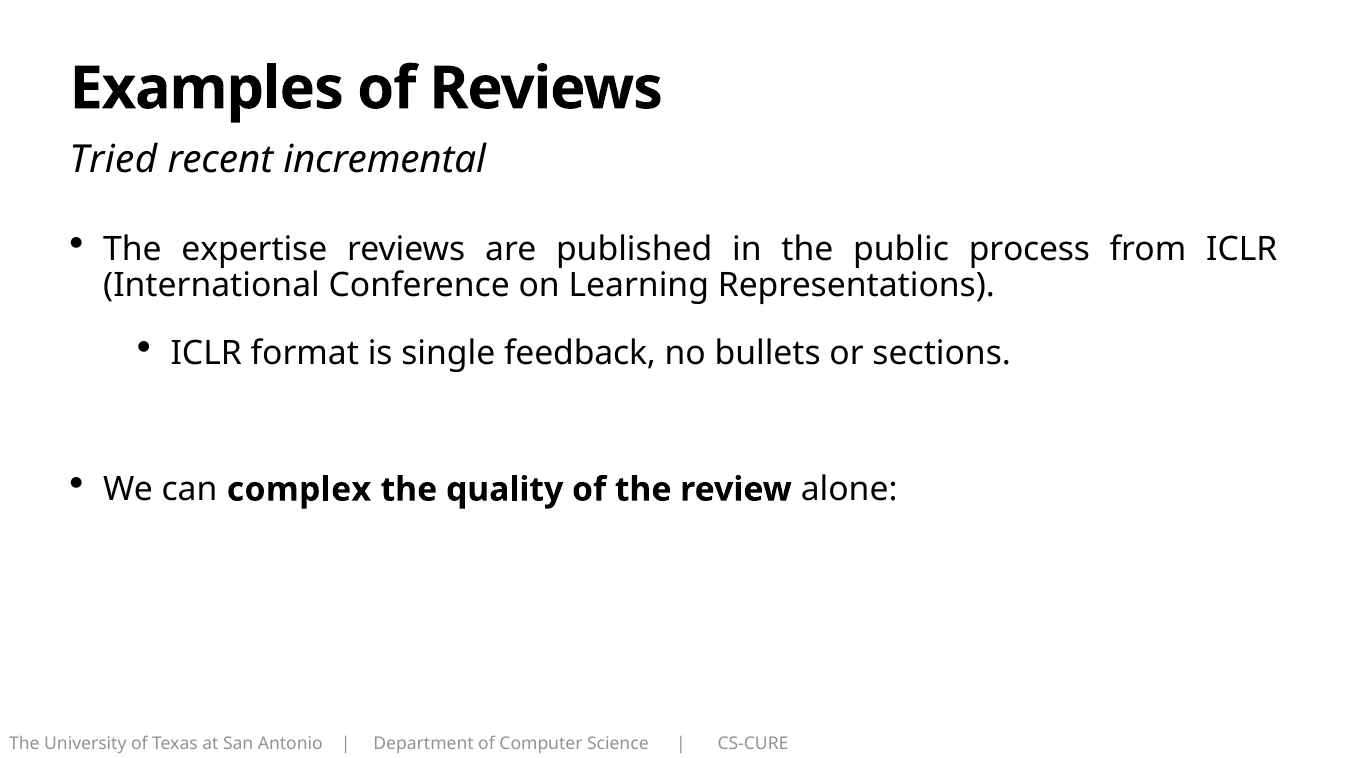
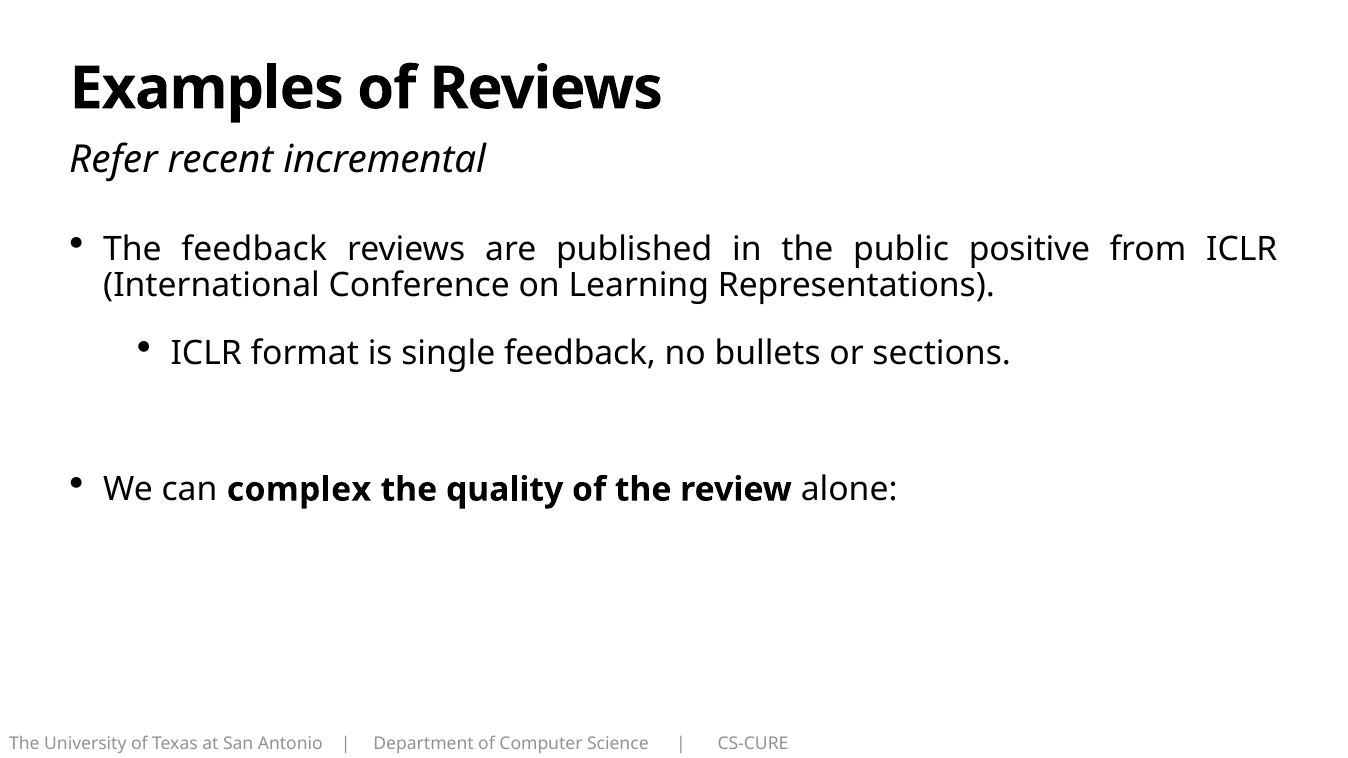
Tried: Tried -> Refer (113, 160)
The expertise: expertise -> feedback (254, 249)
process: process -> positive (1029, 249)
